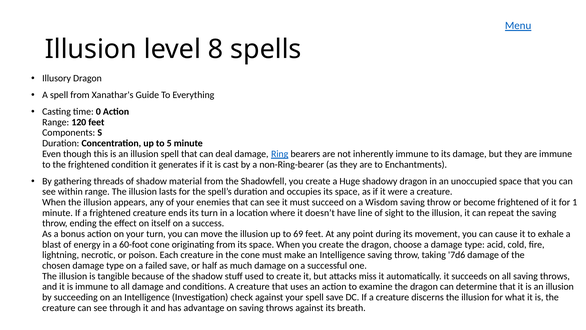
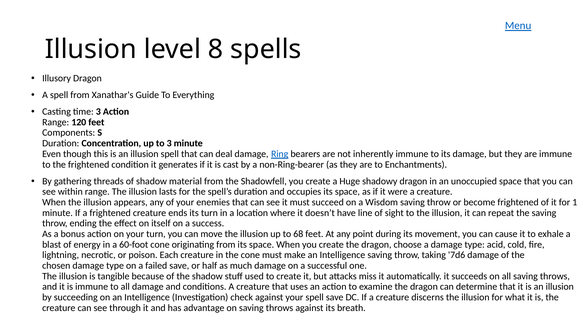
time 0: 0 -> 3 (98, 111)
to 5: 5 -> 3 (169, 143)
69: 69 -> 68 (298, 234)
